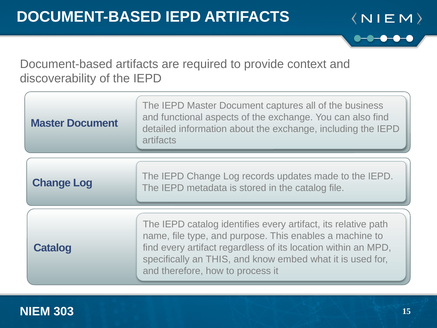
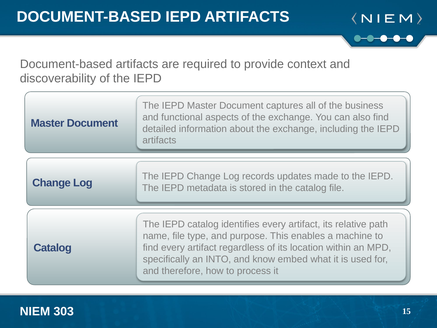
an THIS: THIS -> INTO (218, 259)
